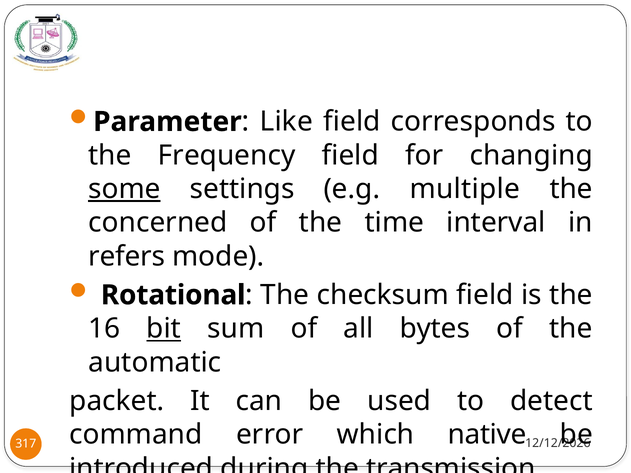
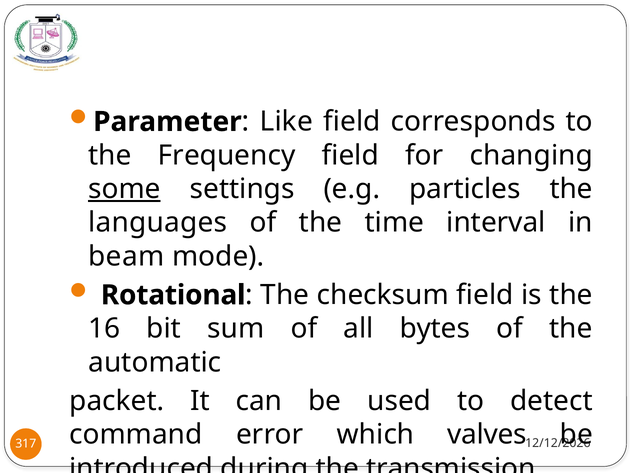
multiple: multiple -> particles (465, 189)
concerned: concerned -> languages (158, 223)
refers: refers -> beam (126, 256)
bit underline: present -> none (164, 329)
native: native -> valves (487, 435)
